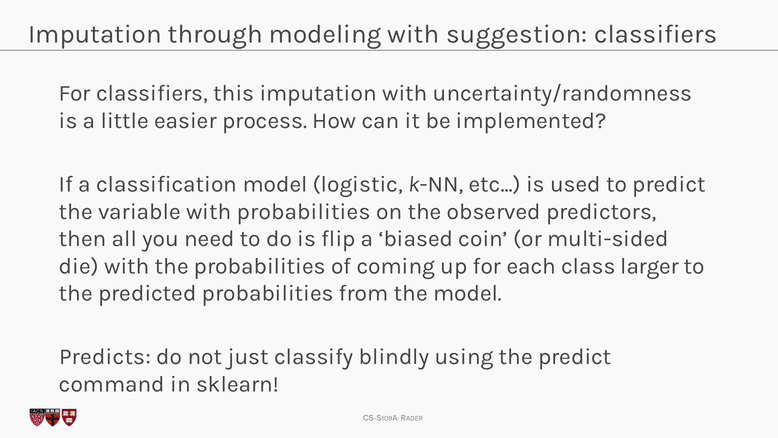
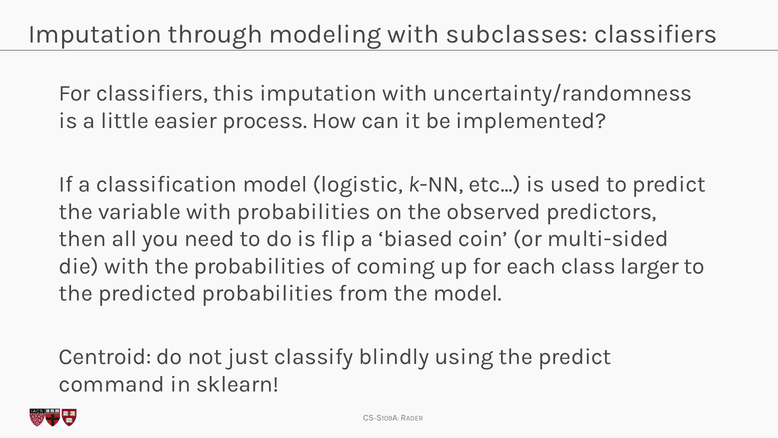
suggestion: suggestion -> subclasses (517, 34)
Predicts: Predicts -> Centroid (105, 357)
